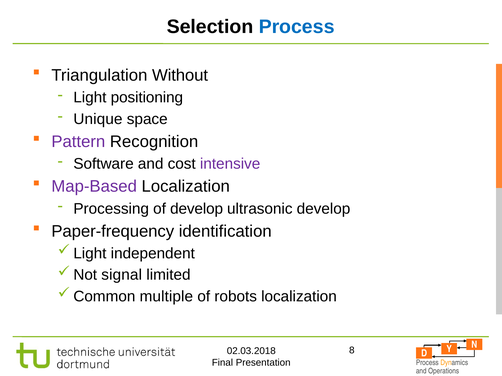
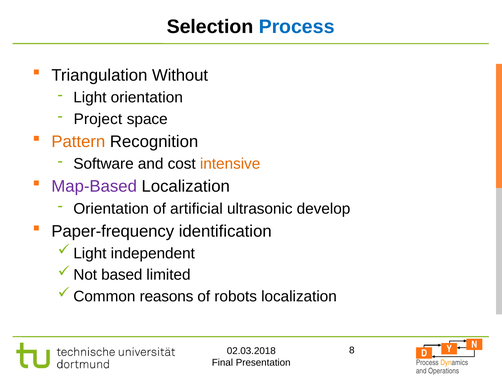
Light positioning: positioning -> orientation (147, 98)
Unique: Unique -> Project (98, 119)
Pattern colour: purple -> orange (78, 142)
intensive colour: purple -> orange (230, 164)
Processing: Processing -> Orientation (111, 209)
of develop: develop -> artificial (196, 209)
signal: signal -> based (122, 275)
multiple: multiple -> reasons (166, 297)
